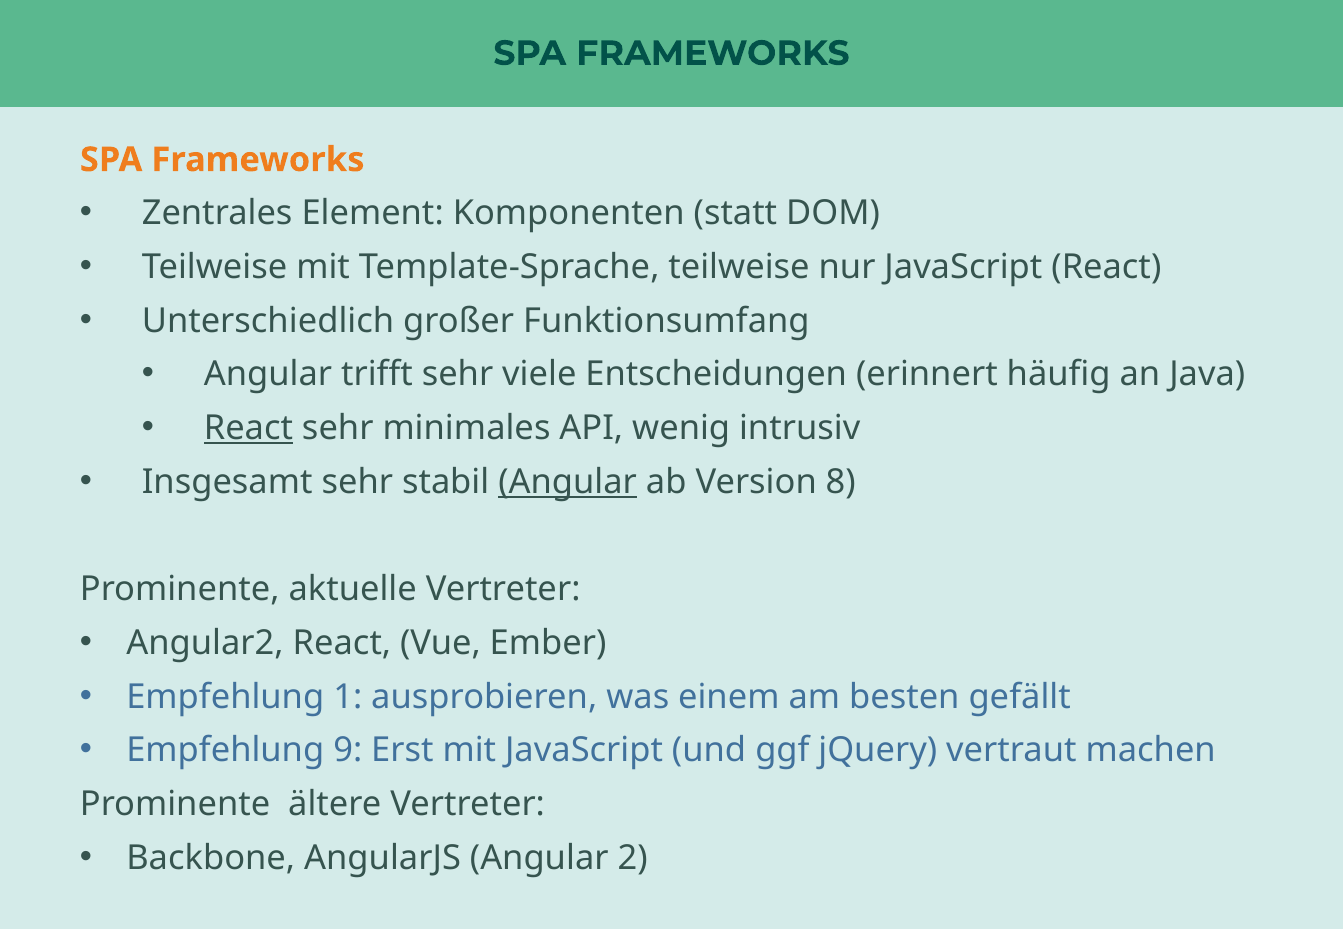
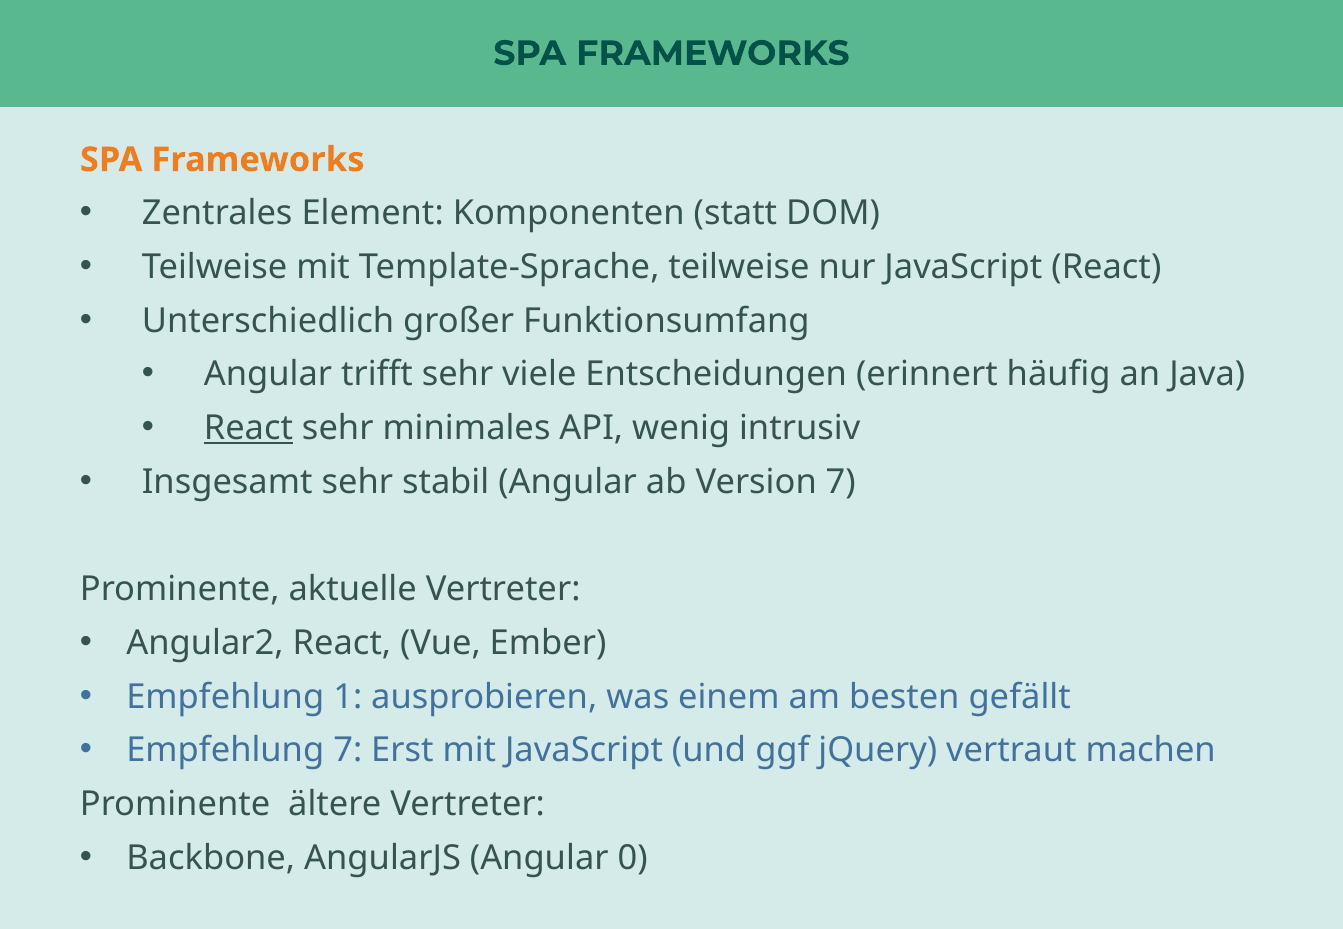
Angular underline: present -> none (568, 482)
Version 8: 8 -> 7 (841, 482)
Empfehlung 9: 9 -> 7 (348, 751)
2: 2 -> 0 (633, 858)
